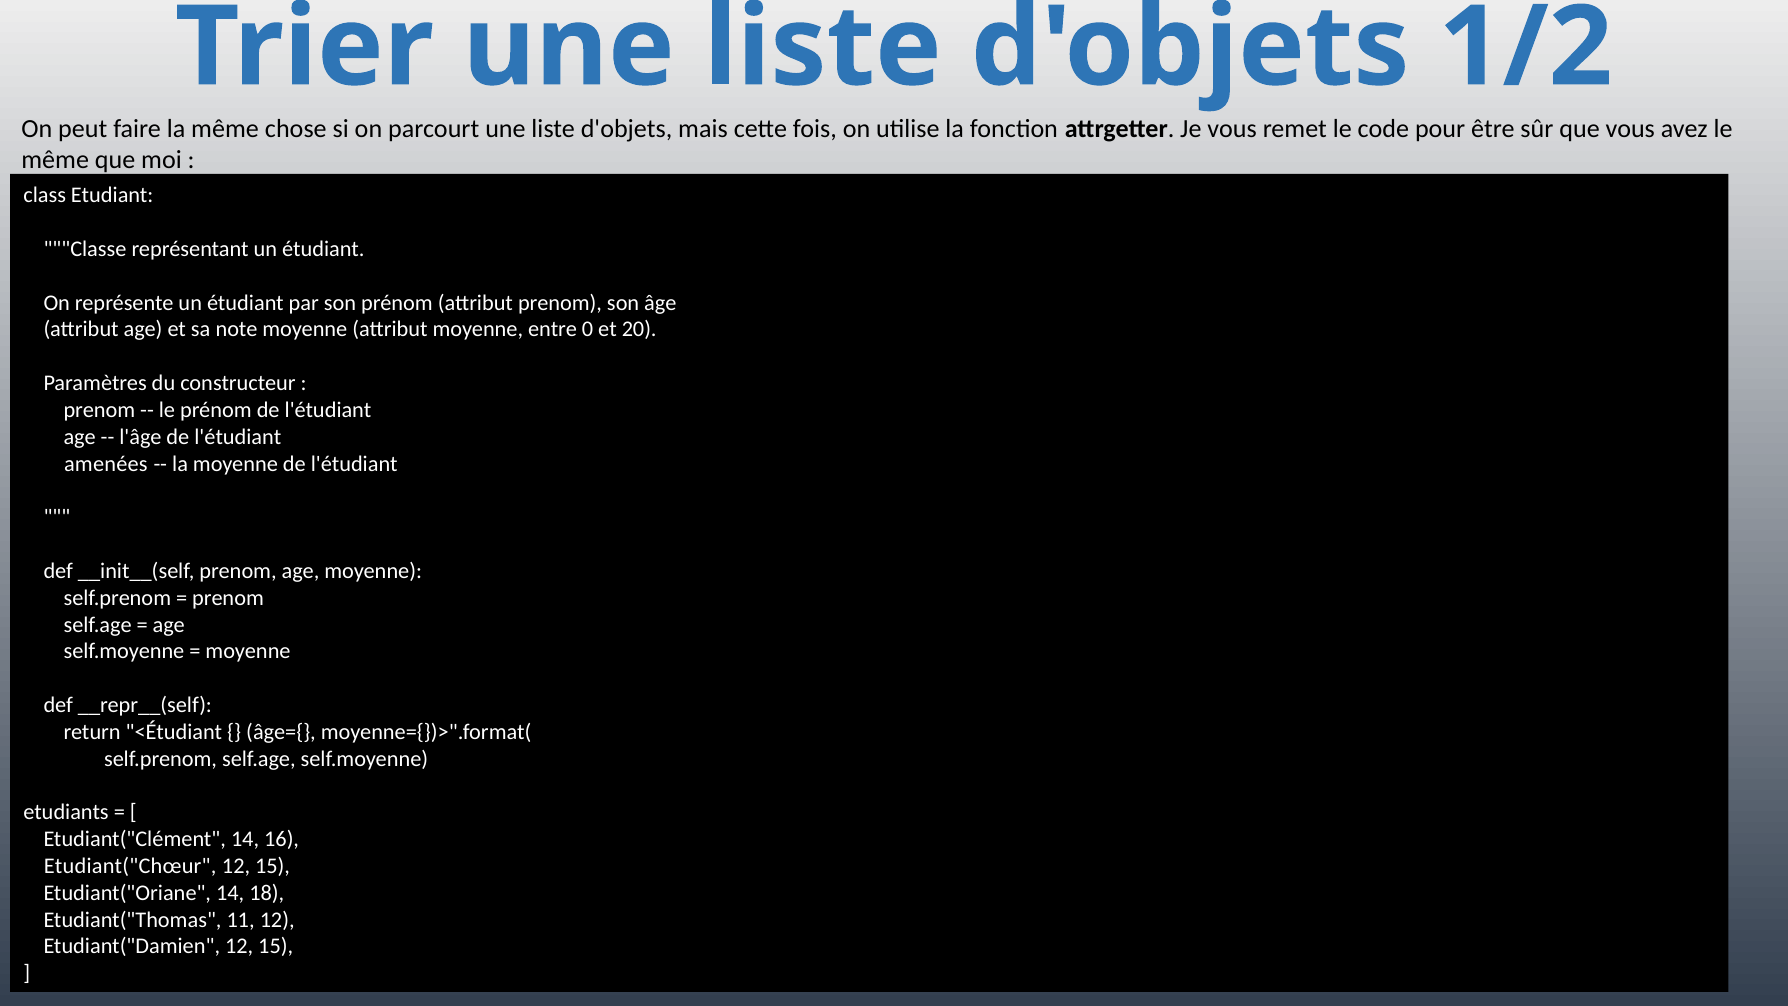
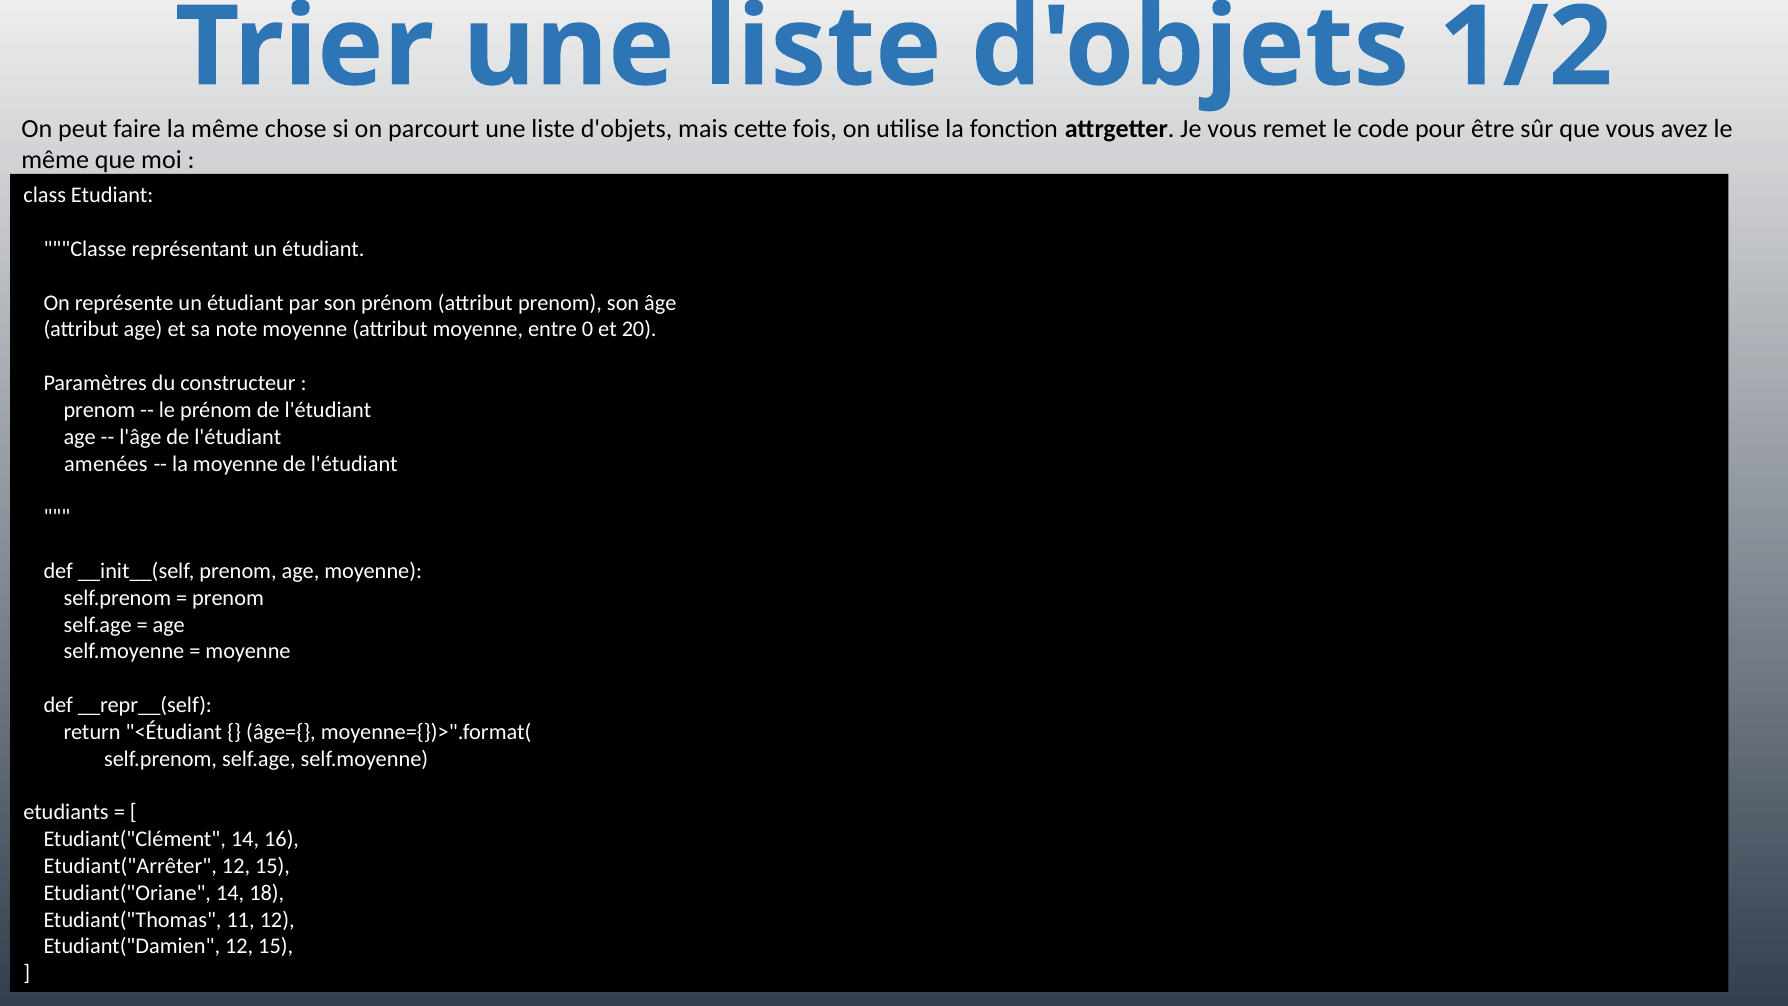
Etudiant("Chœur: Etudiant("Chœur -> Etudiant("Arrêter (130, 866)
